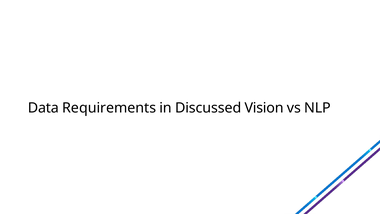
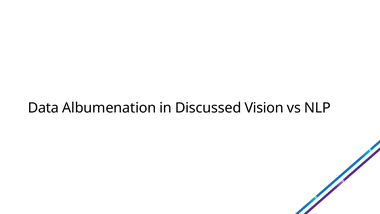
Requirements: Requirements -> Albumenation (109, 108)
